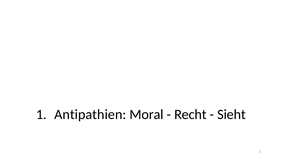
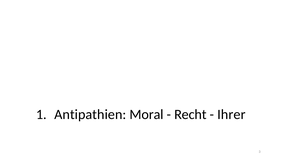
Sieht: Sieht -> Ihrer (231, 114)
